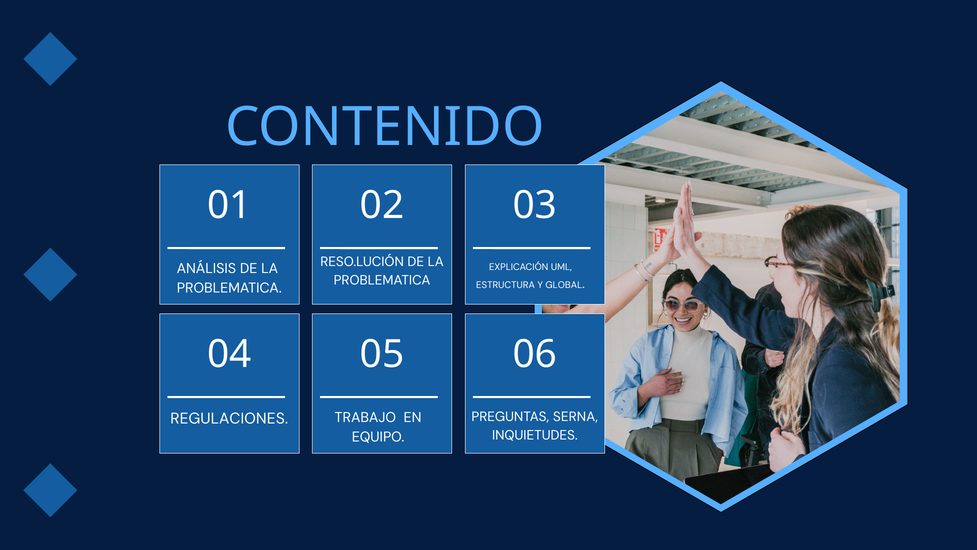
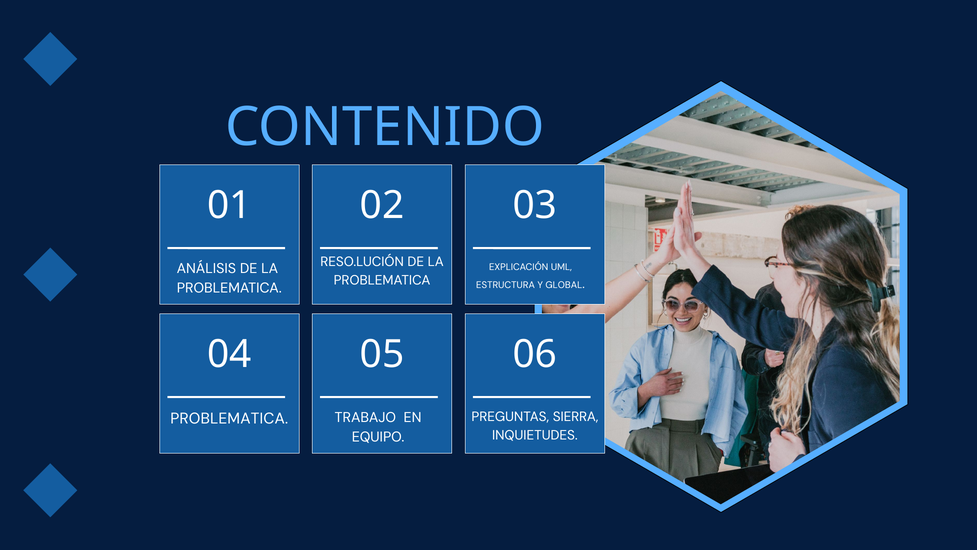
SERNA: SERNA -> SIERRA (576, 416)
REGULACIONES: REGULACIONES -> PROBLEMATICA (229, 418)
